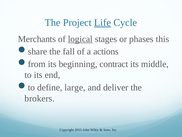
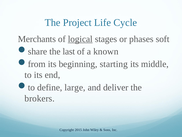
Life underline: present -> none (103, 22)
this: this -> soft (163, 39)
fall: fall -> last (69, 51)
actions: actions -> known (106, 51)
contract: contract -> starting (114, 64)
